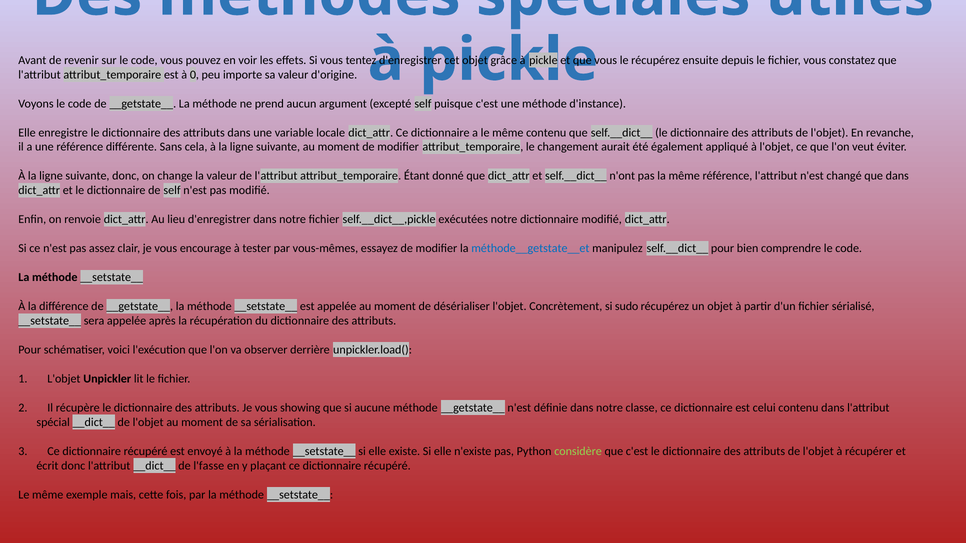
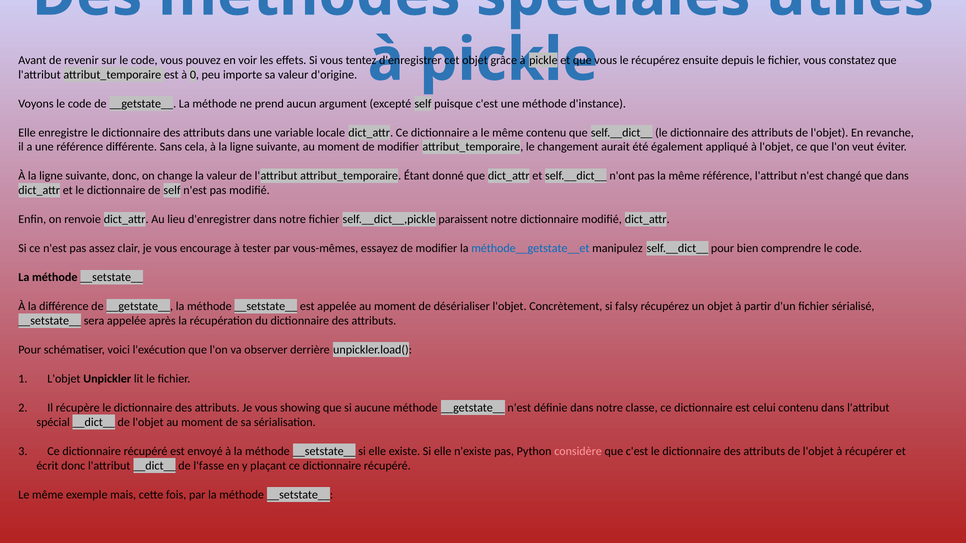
exécutées: exécutées -> paraissent (463, 220)
sudo: sudo -> falsy (627, 306)
considère colour: light green -> pink (578, 451)
